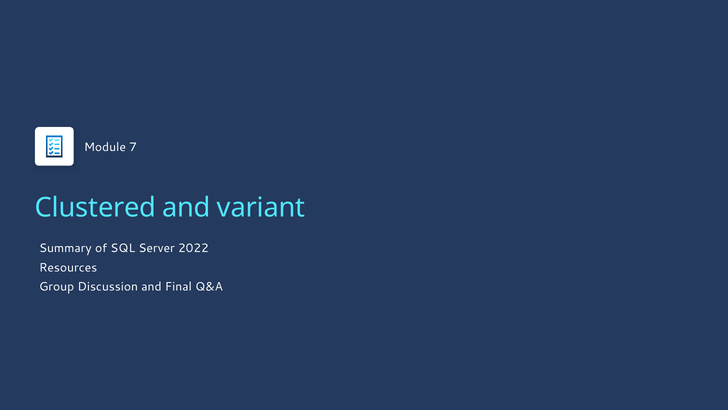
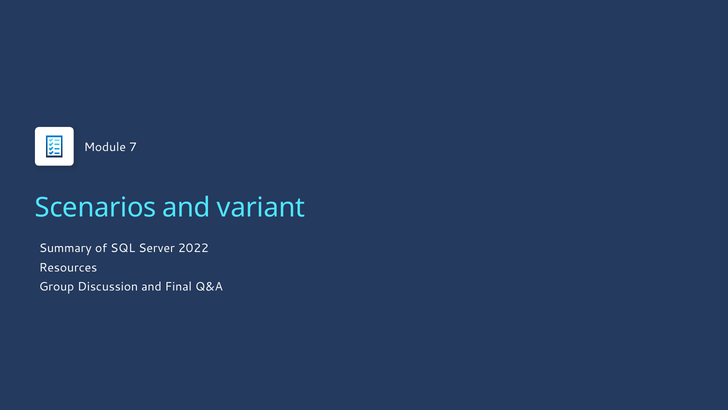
Clustered: Clustered -> Scenarios (96, 207)
